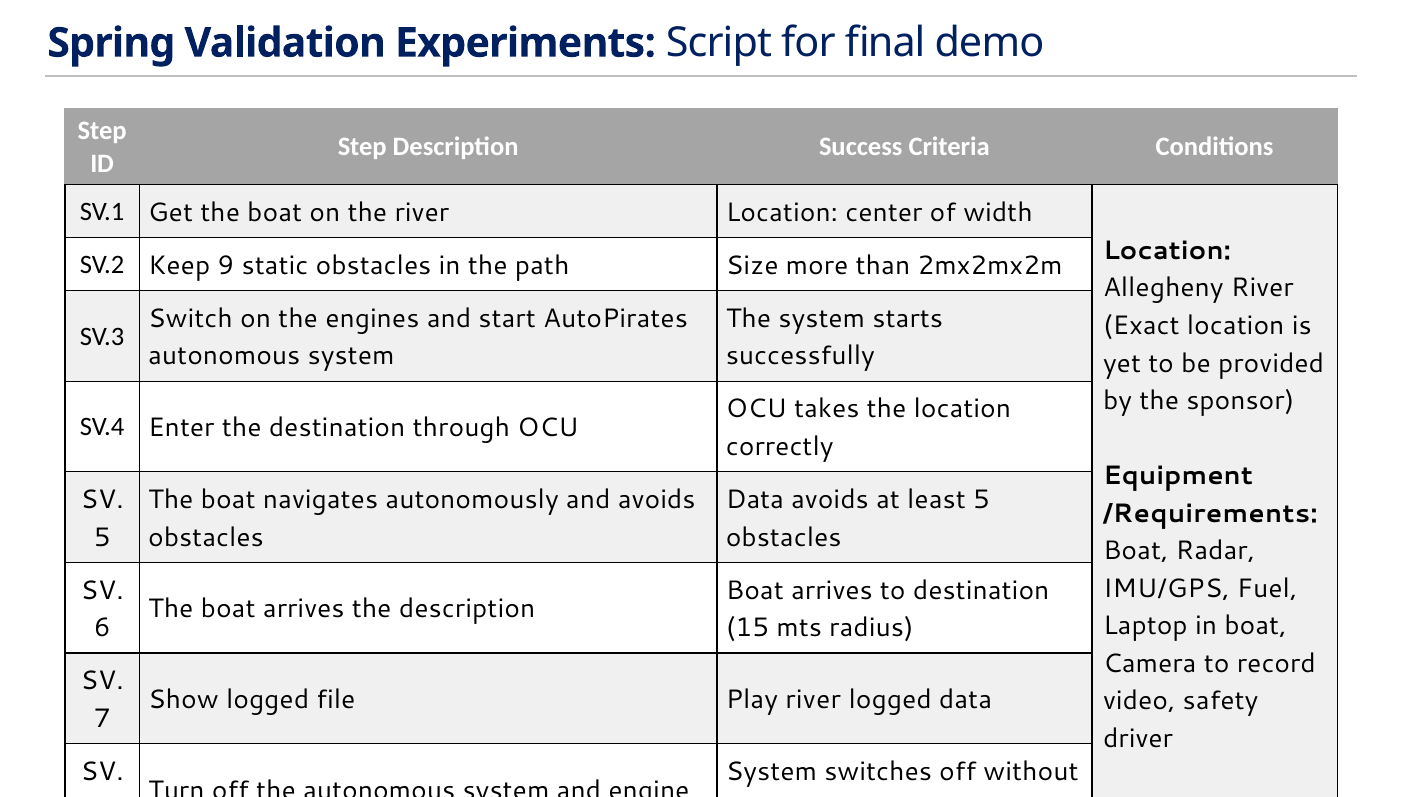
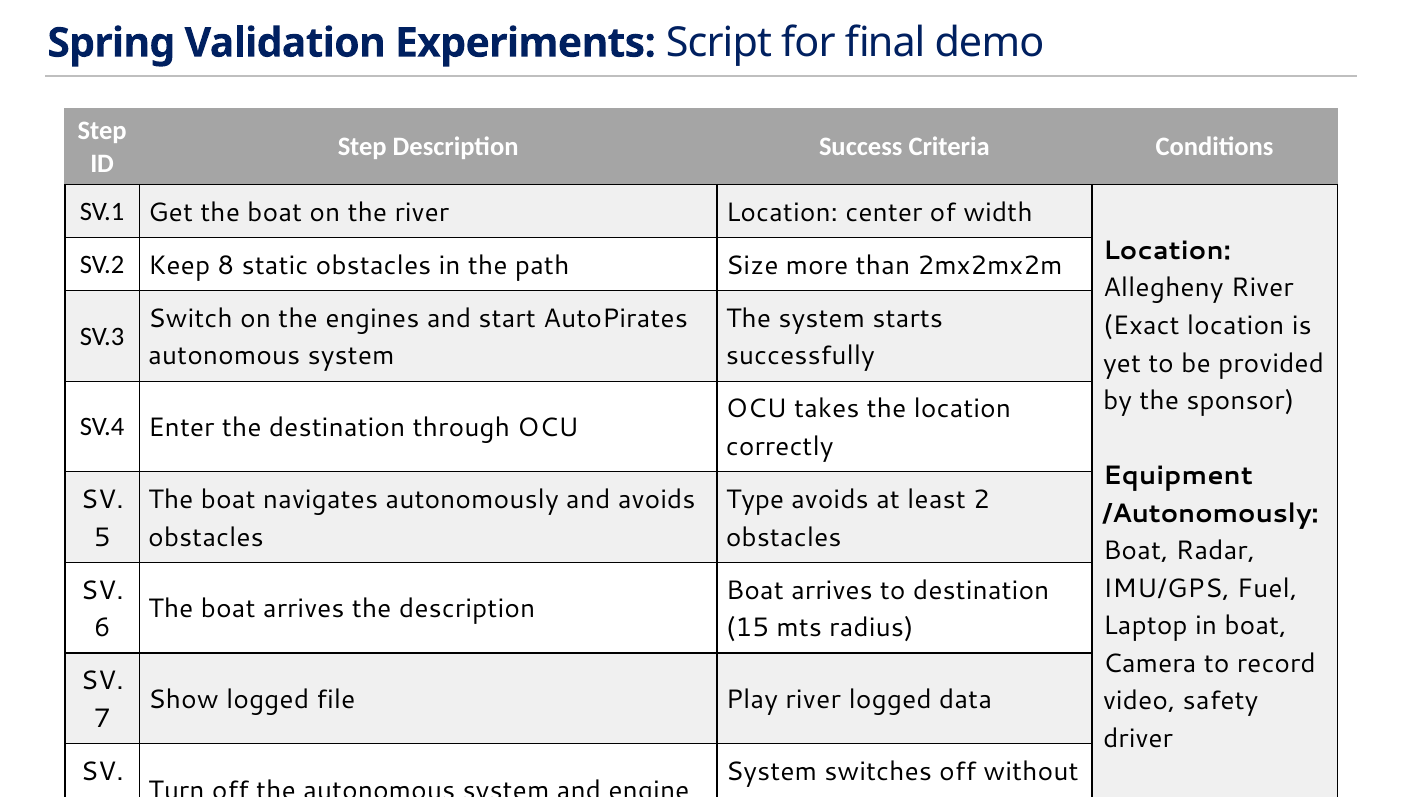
Keep 9: 9 -> 8 (226, 266)
Data: Data -> Type (755, 500)
least 5: 5 -> 2 (982, 500)
/Requirements: /Requirements -> /Autonomously (1211, 513)
